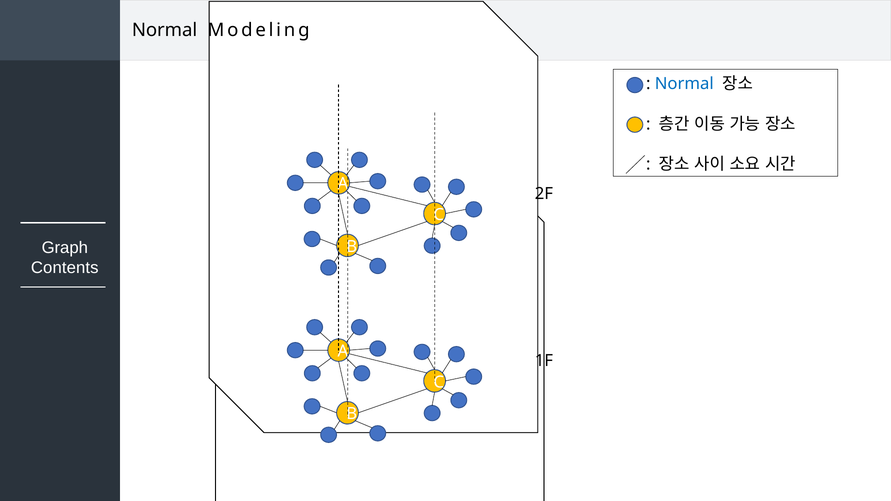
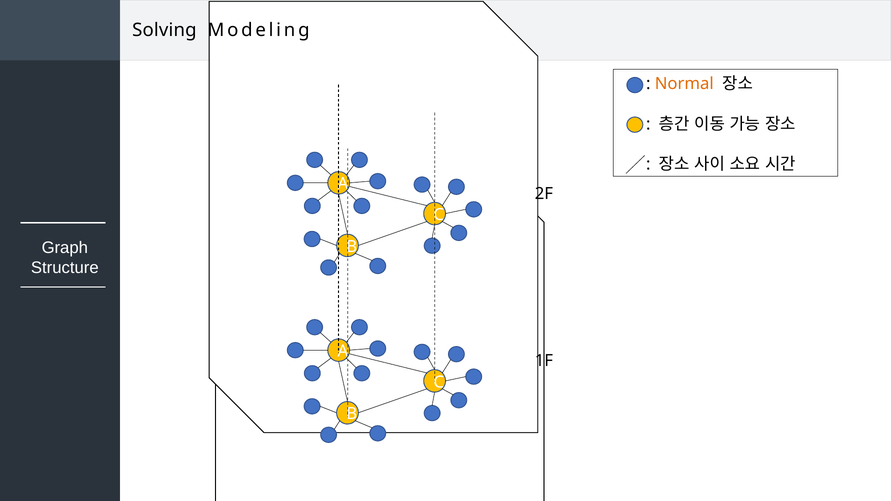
Normal: Normal -> Solving (164, 30)
Normal colour: blue -> orange (684, 84)
Contents: Contents -> Structure (65, 268)
